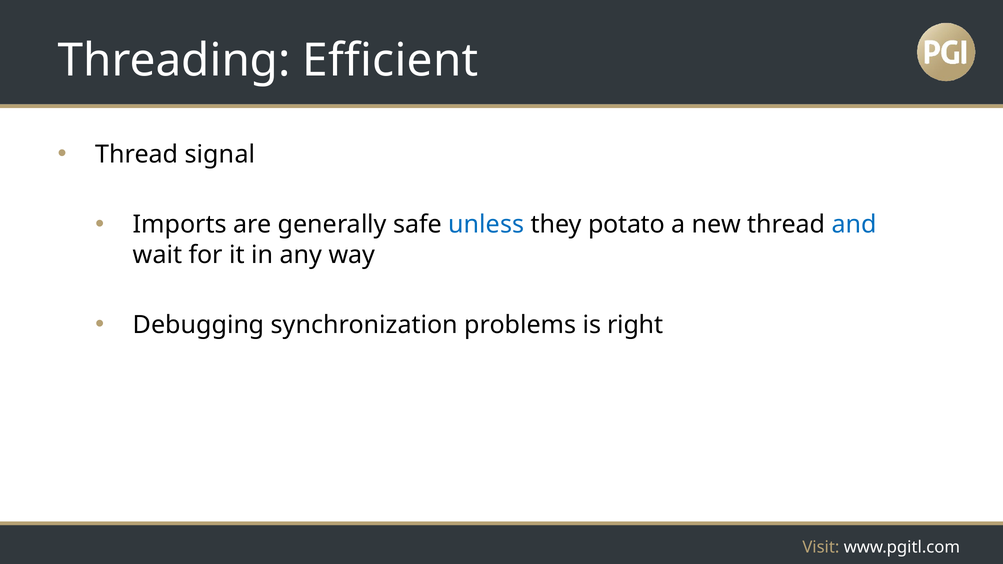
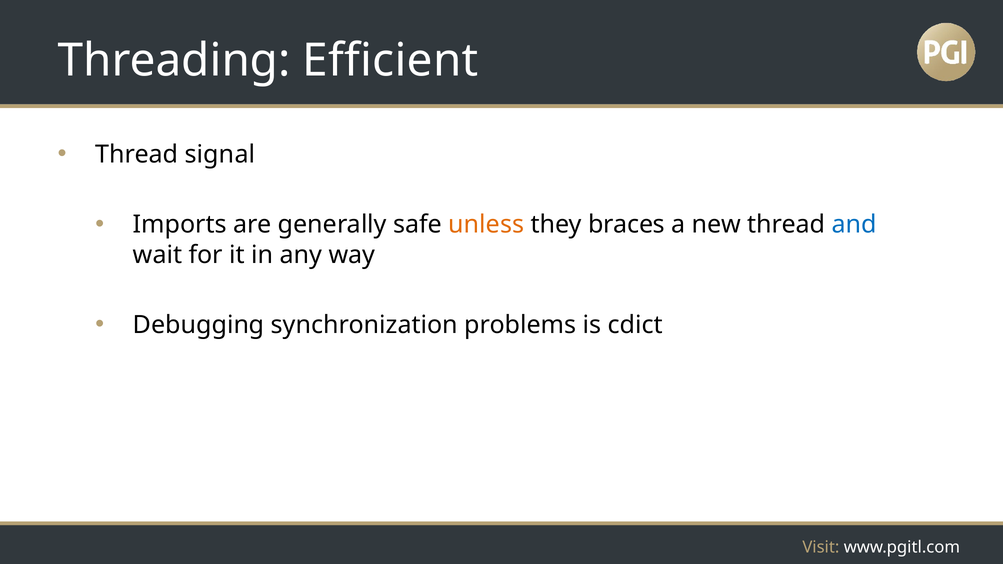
unless colour: blue -> orange (486, 225)
potato: potato -> braces (627, 225)
right: right -> cdict (635, 325)
